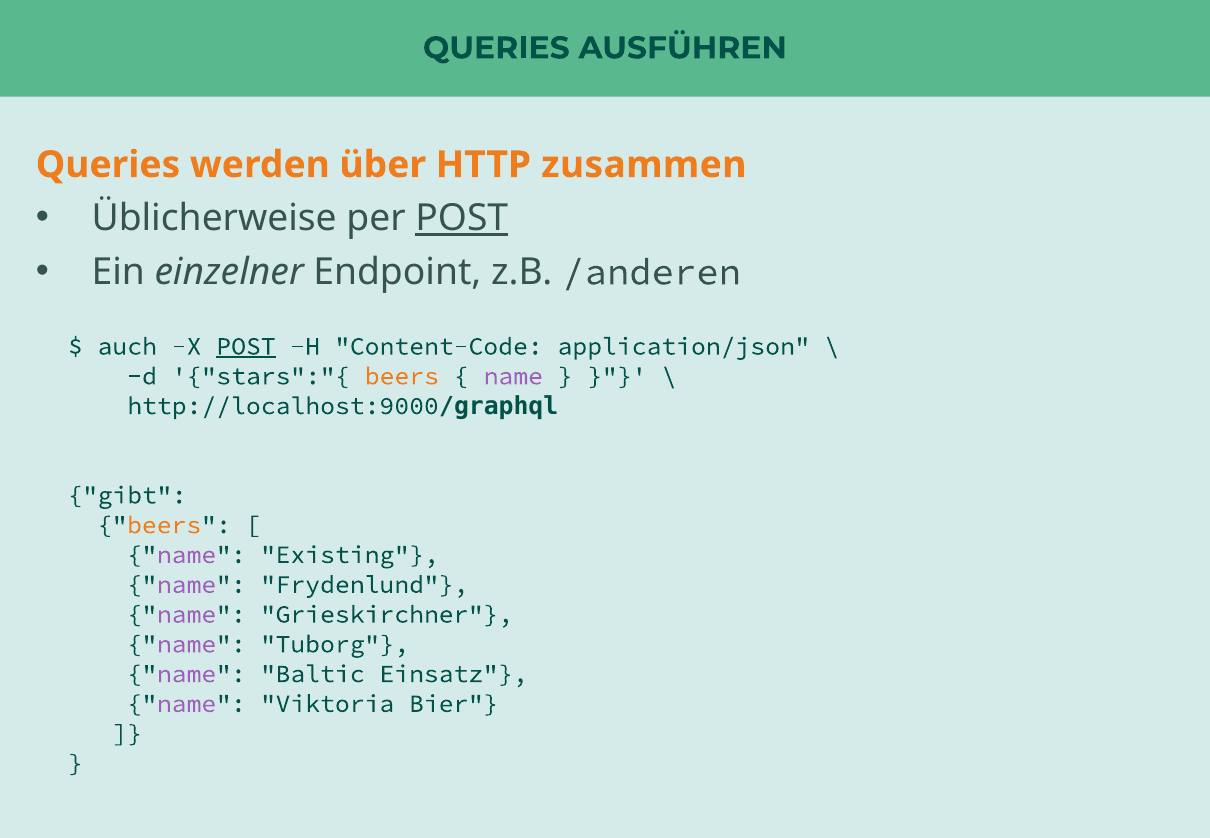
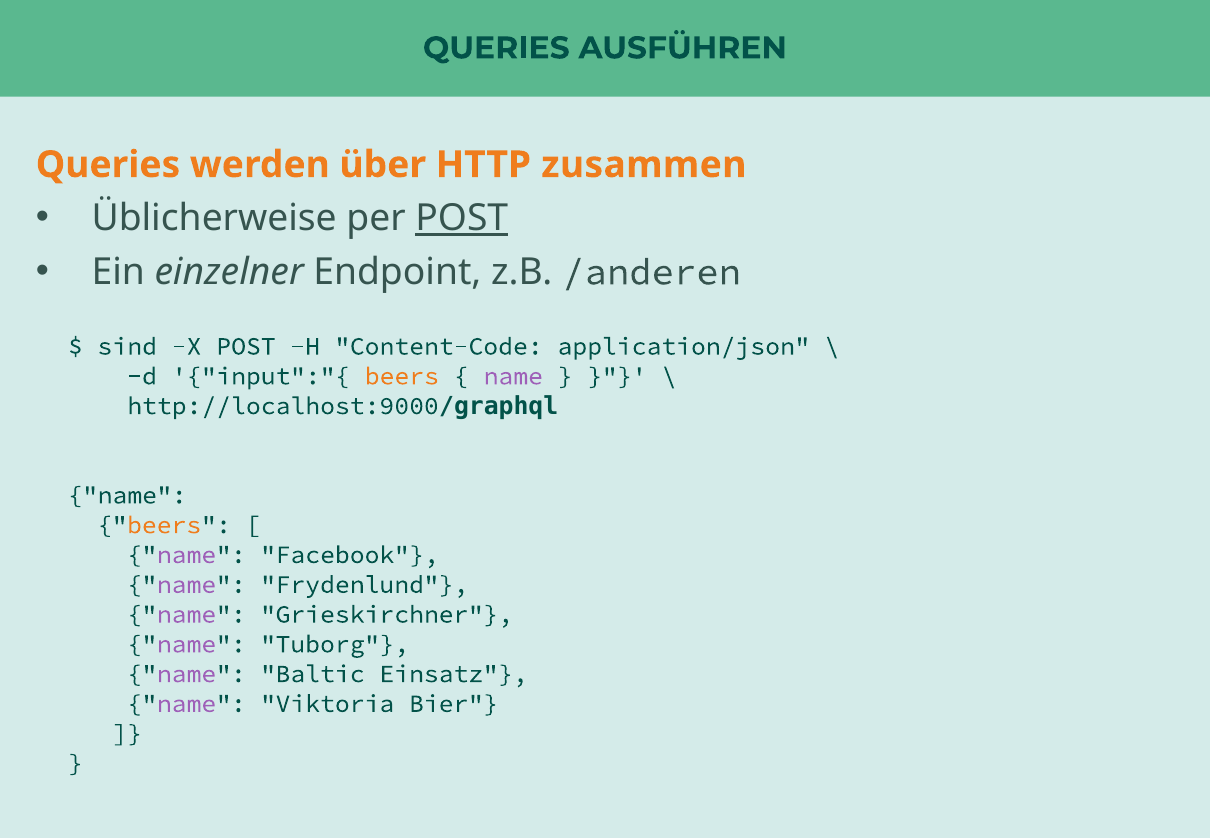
auch: auch -> sind (127, 346)
POST underline: present -> none (246, 346)
stars":"{: stars":"{ -> input":"{ (261, 376)
gibt: gibt -> name (127, 495)
Existing: Existing -> Facebook (350, 555)
